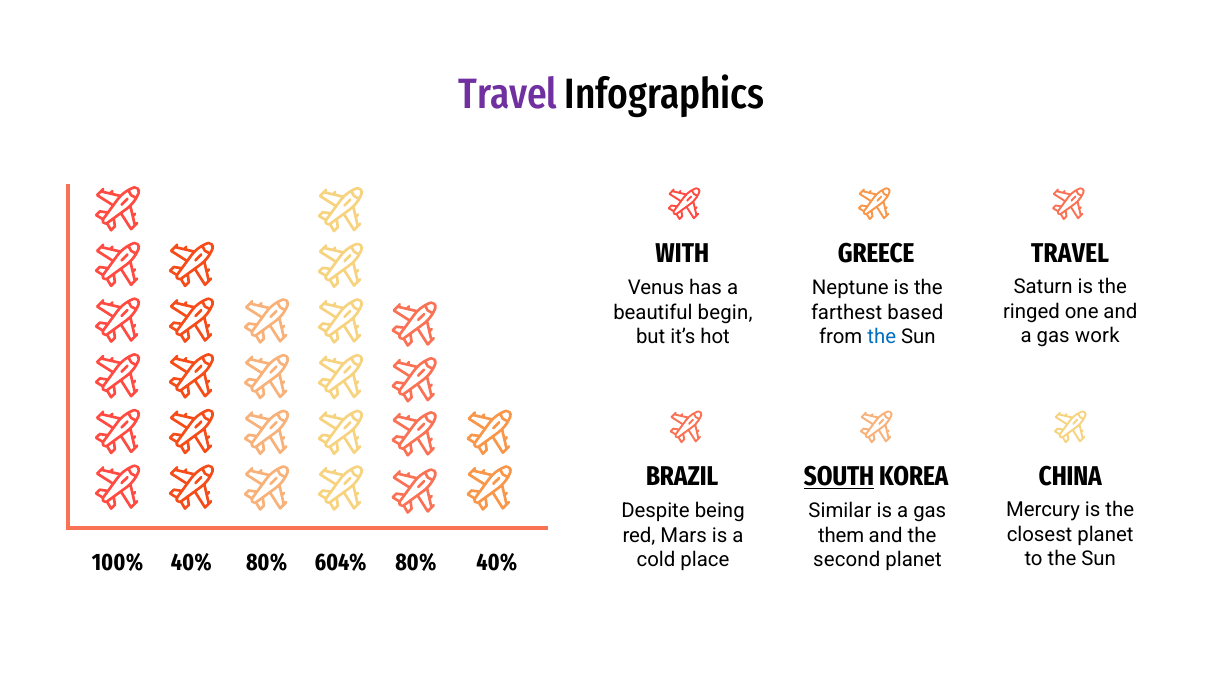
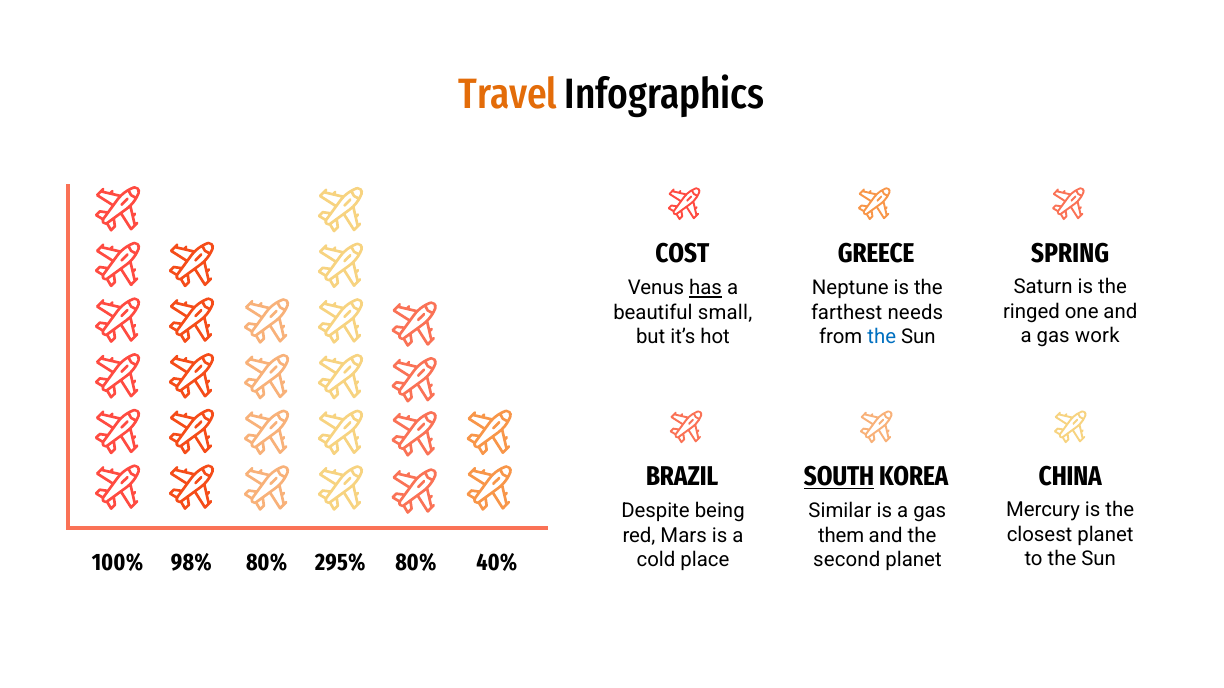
Travel colour: purple -> orange (508, 95)
WITH: WITH -> COST (682, 254)
GREECE TRAVEL: TRAVEL -> SPRING (1070, 254)
has underline: none -> present (706, 288)
begin: begin -> small (725, 313)
based: based -> needs (915, 313)
100% 40%: 40% -> 98% (191, 563)
604%: 604% -> 295% (340, 563)
